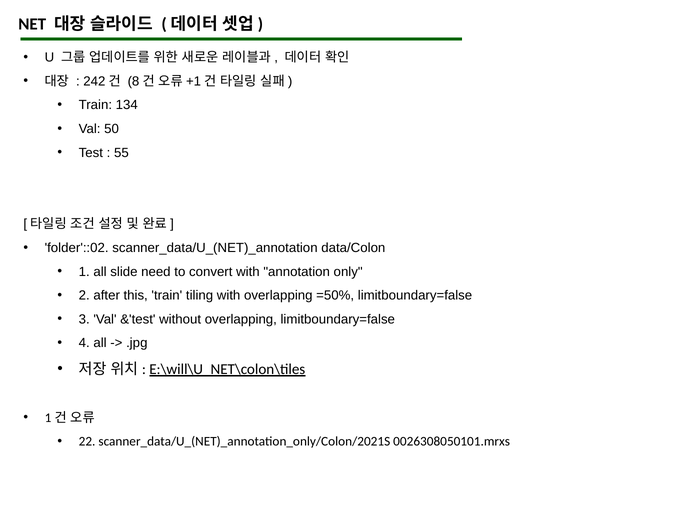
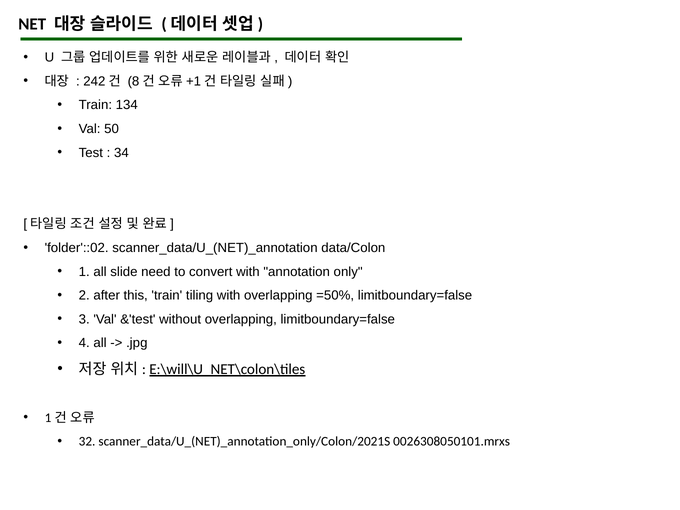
55: 55 -> 34 (121, 153)
22: 22 -> 32 (87, 442)
